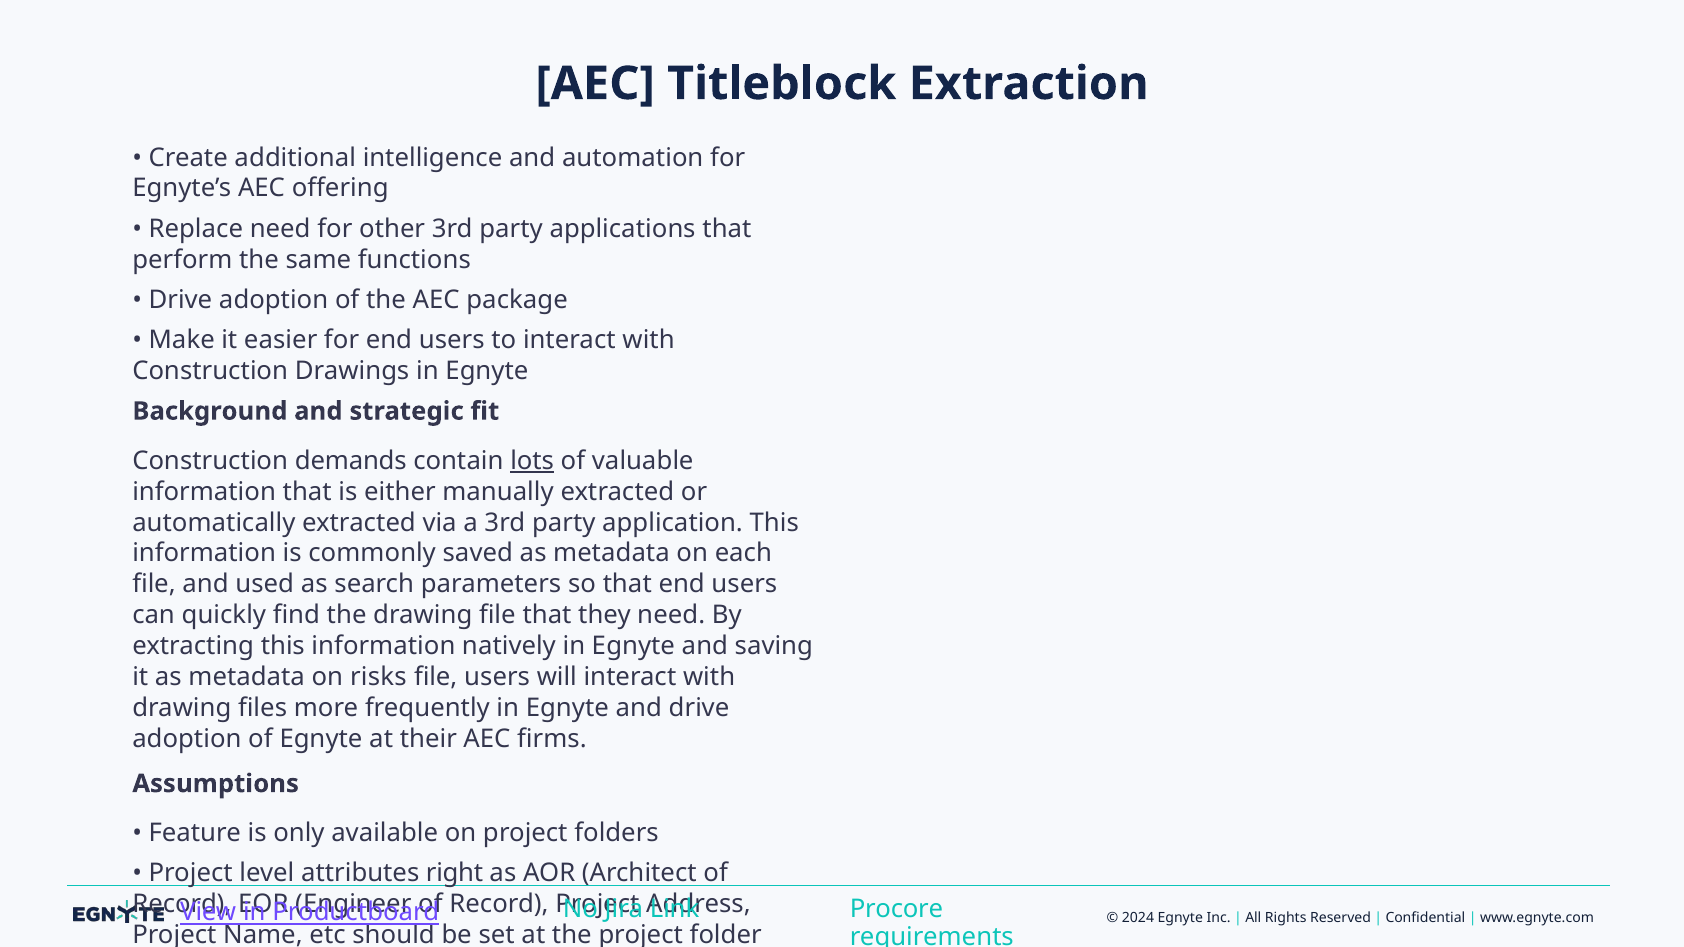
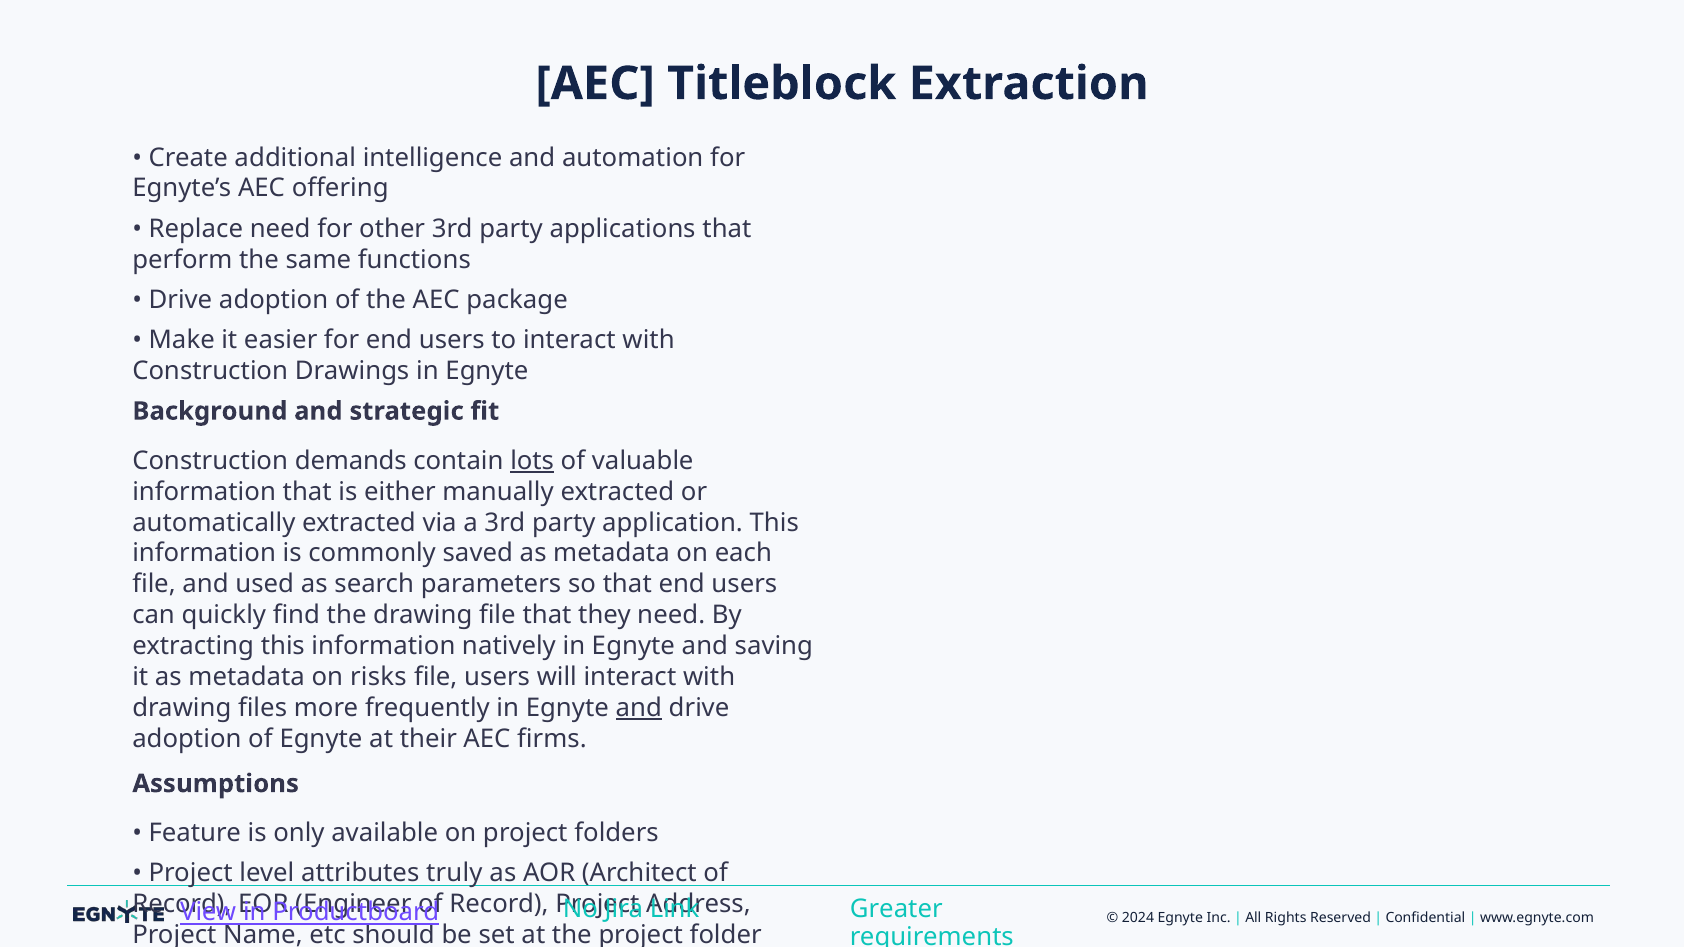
and underline: none -> present (639, 708)
right: right -> truly (454, 874)
Procore: Procore -> Greater (896, 909)
